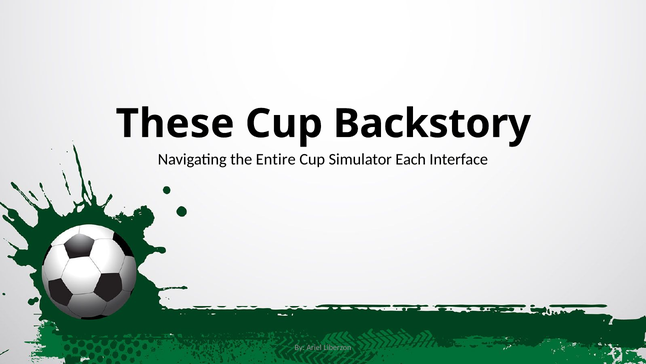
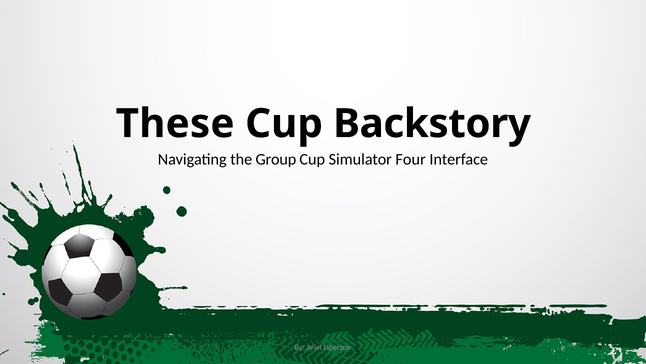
Entire: Entire -> Group (276, 159)
Each: Each -> Four (411, 159)
